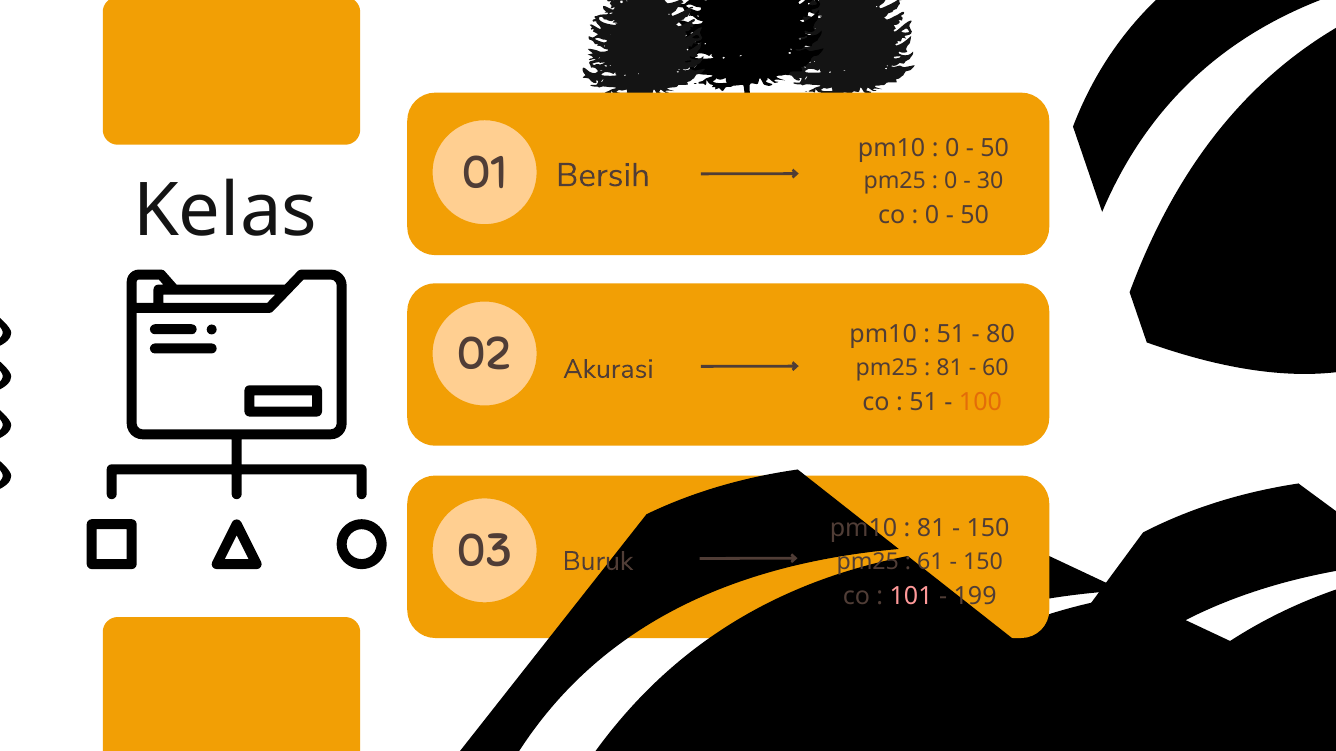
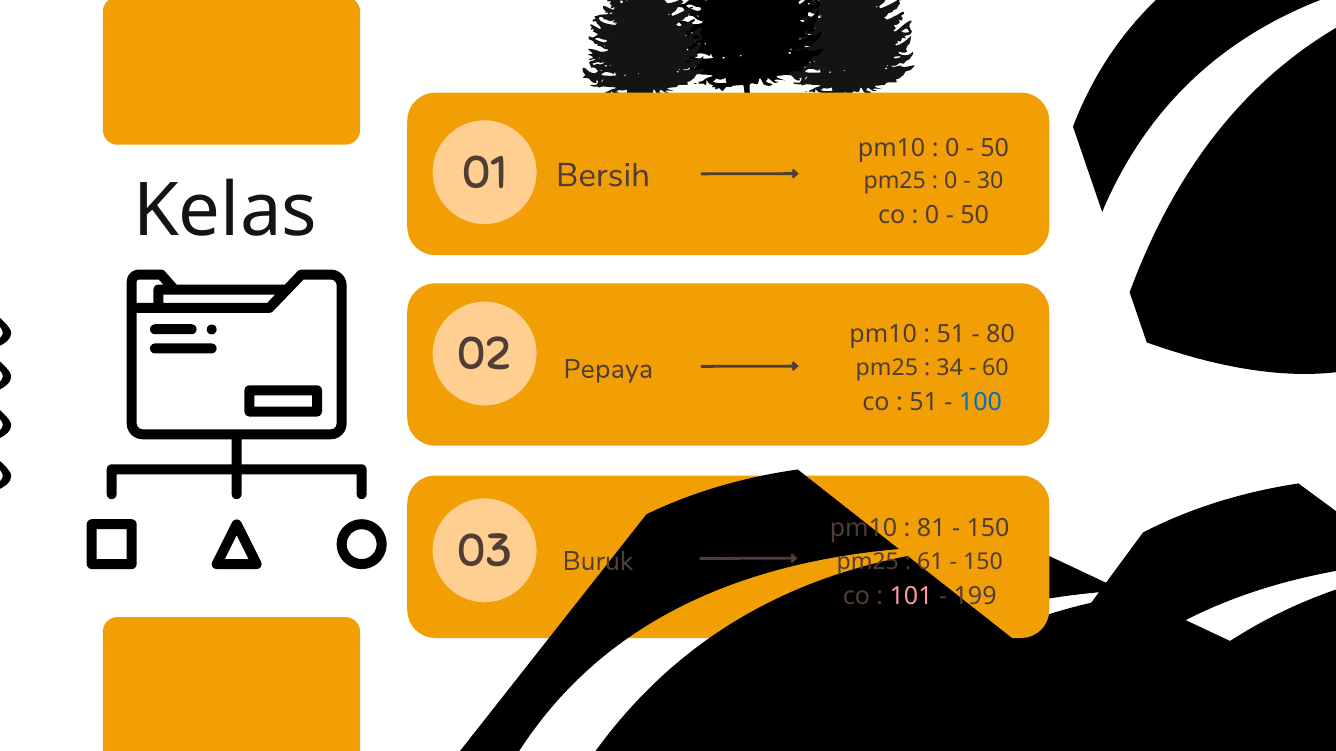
Akurasi: Akurasi -> Pepaya (608, 369)
81: 81 -> 34 (950, 368)
100 colour: orange -> blue (980, 402)
